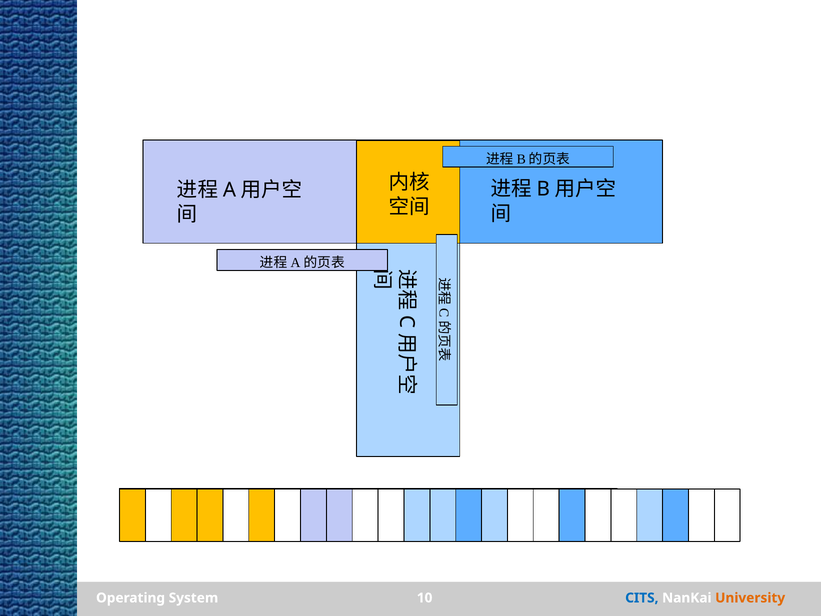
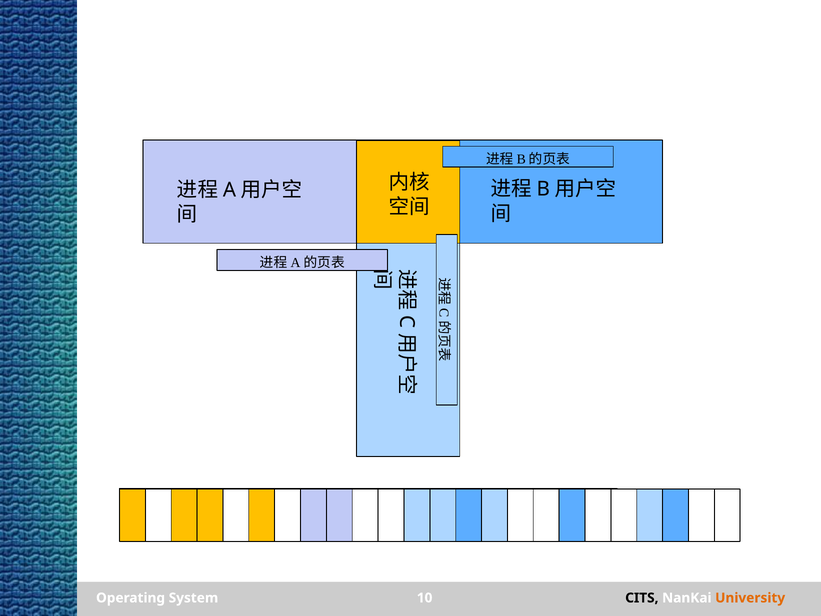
CITS colour: blue -> black (642, 598)
